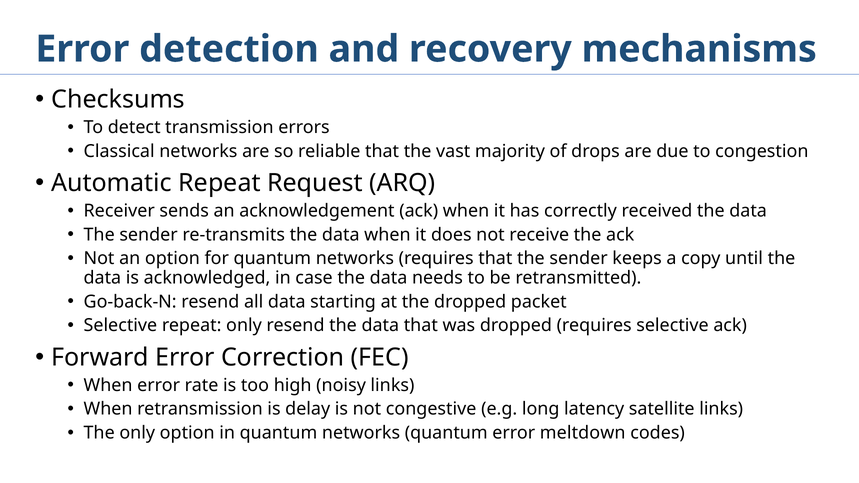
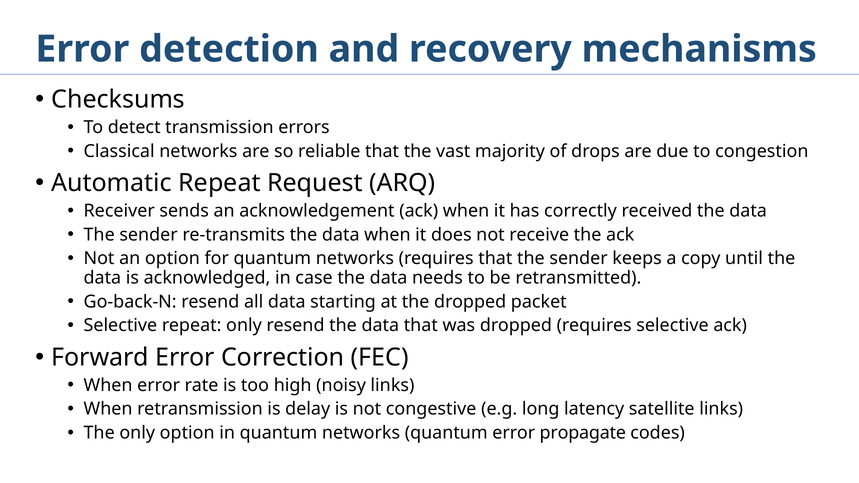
meltdown: meltdown -> propagate (583, 433)
